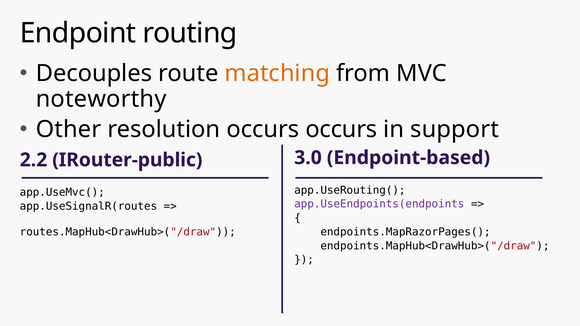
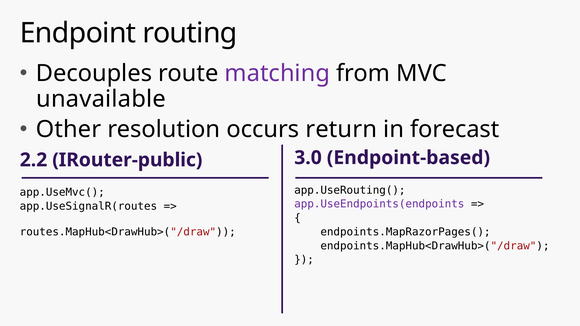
matching colour: orange -> purple (277, 74)
noteworthy: noteworthy -> unavailable (101, 99)
occurs occurs: occurs -> return (341, 129)
support: support -> forecast (455, 129)
